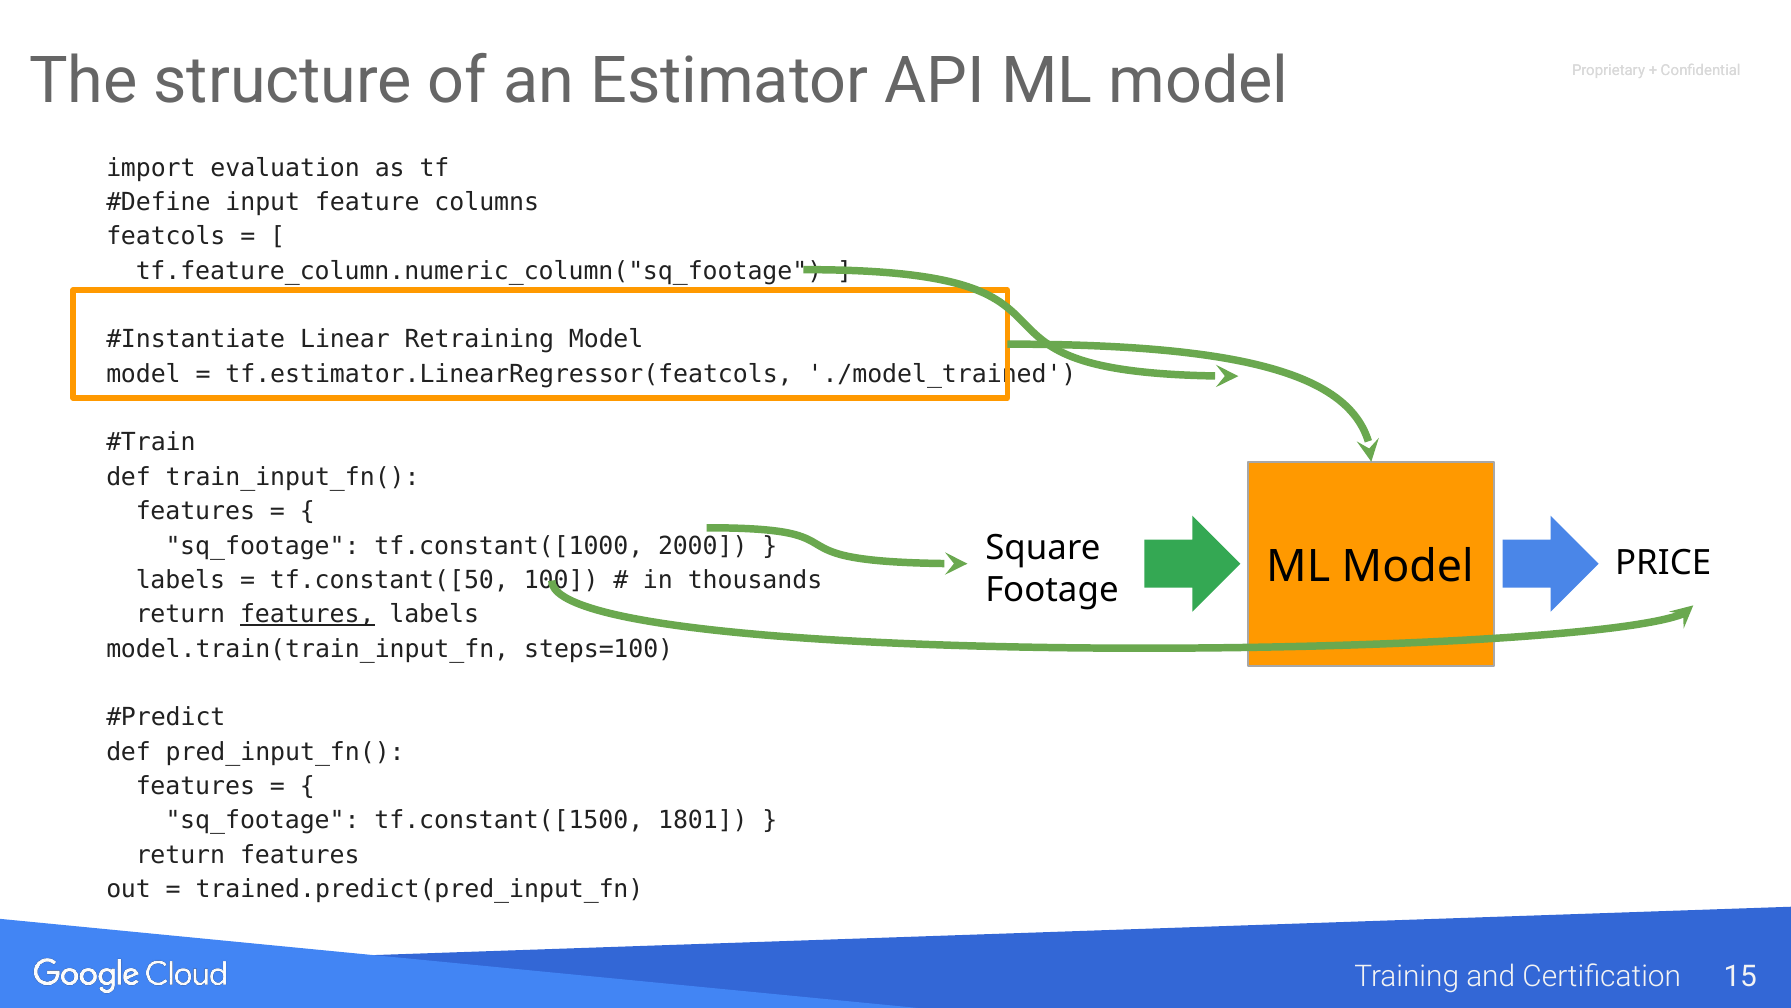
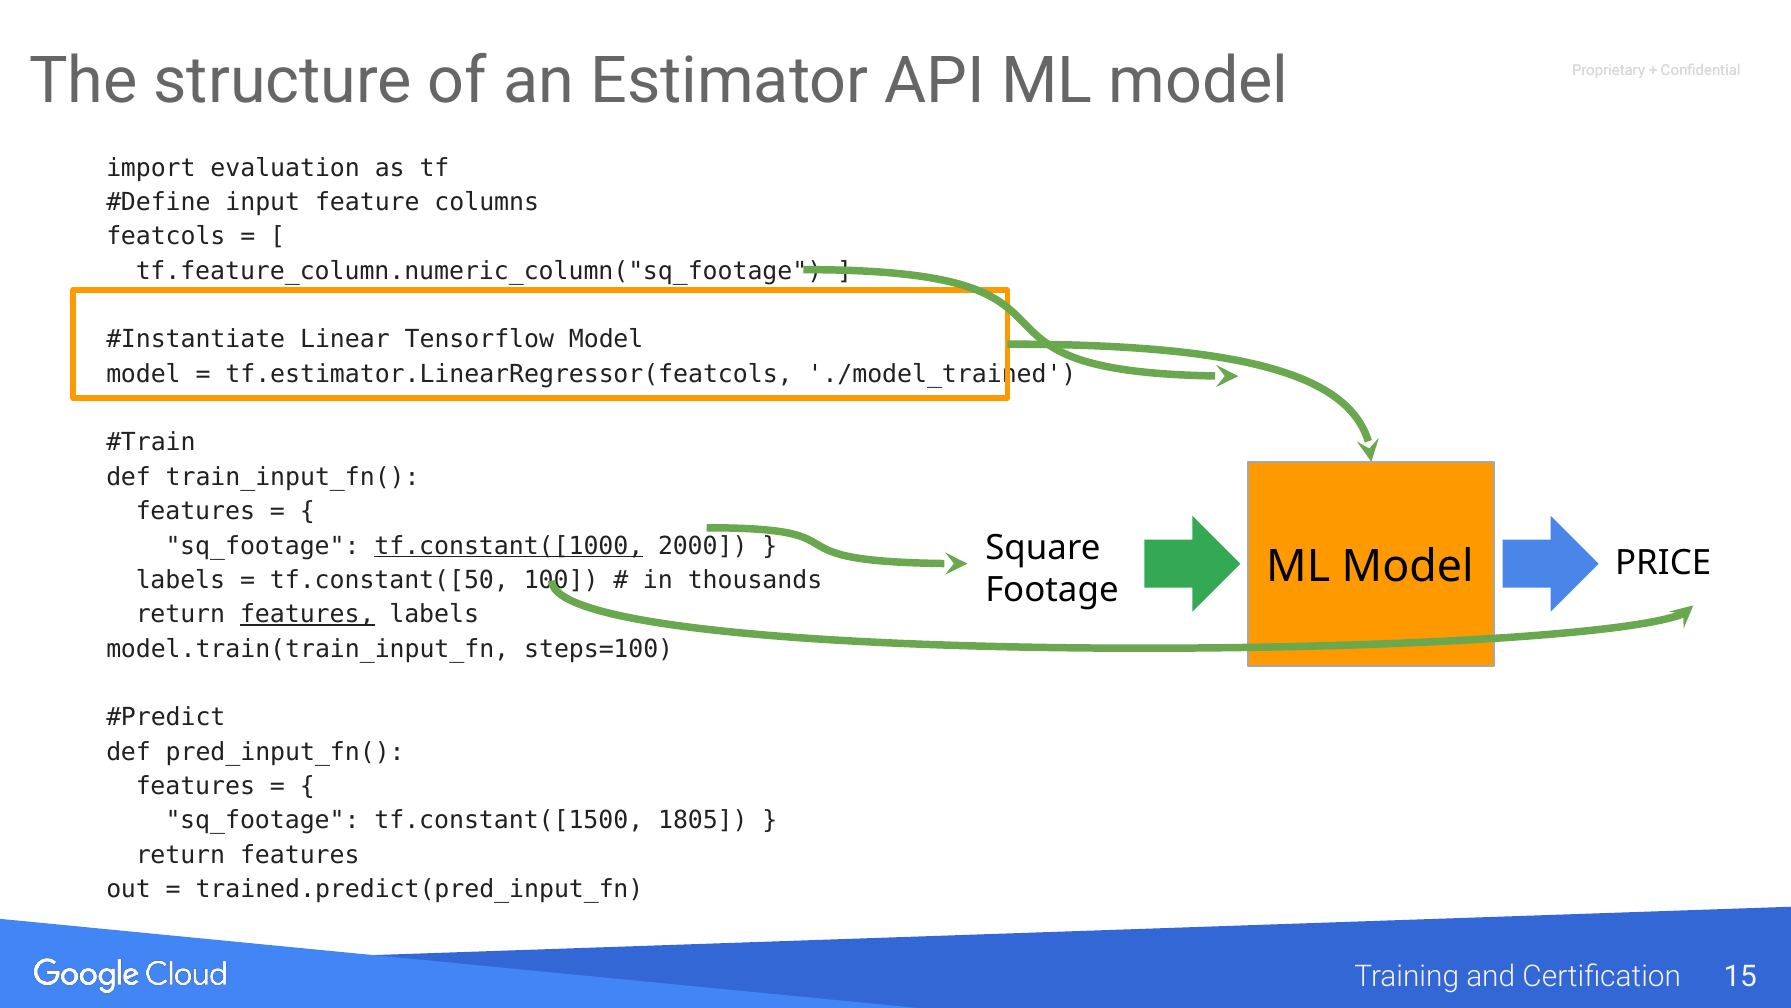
Retraining: Retraining -> Tensorflow (479, 339)
tf.constant([1000 underline: none -> present (509, 546)
1801: 1801 -> 1805 (703, 820)
